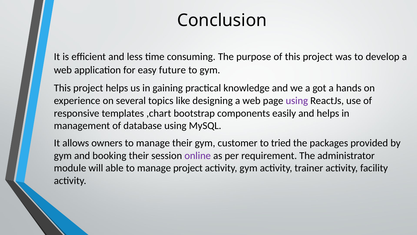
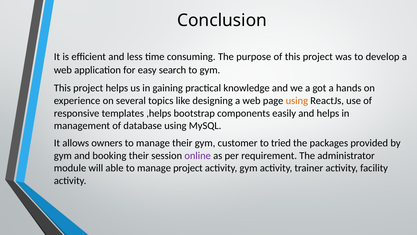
future: future -> search (172, 70)
using colour: purple -> orange (297, 101)
,chart: ,chart -> ,helps (159, 113)
